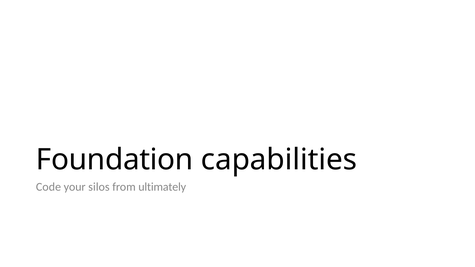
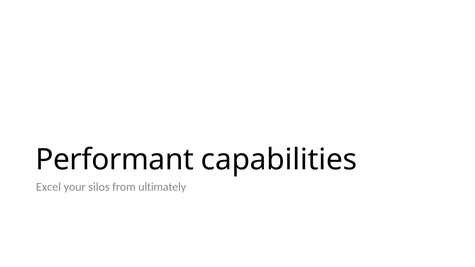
Foundation: Foundation -> Performant (115, 160)
Code: Code -> Excel (48, 187)
